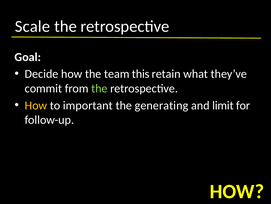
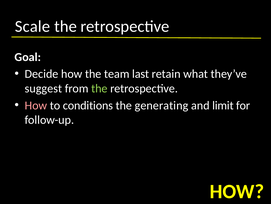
this: this -> last (141, 74)
commit: commit -> suggest (43, 88)
How colour: yellow -> pink (36, 105)
important: important -> conditions (88, 105)
